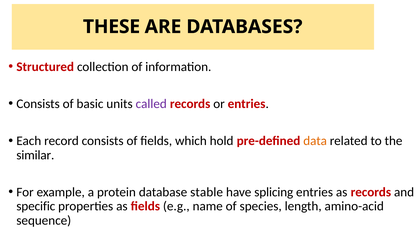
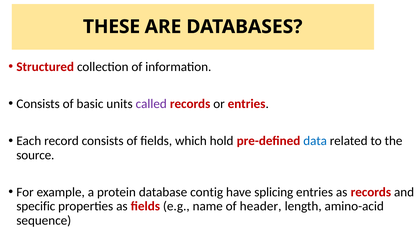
data colour: orange -> blue (315, 141)
similar: similar -> source (35, 155)
stable: stable -> contig (207, 192)
species: species -> header (261, 206)
